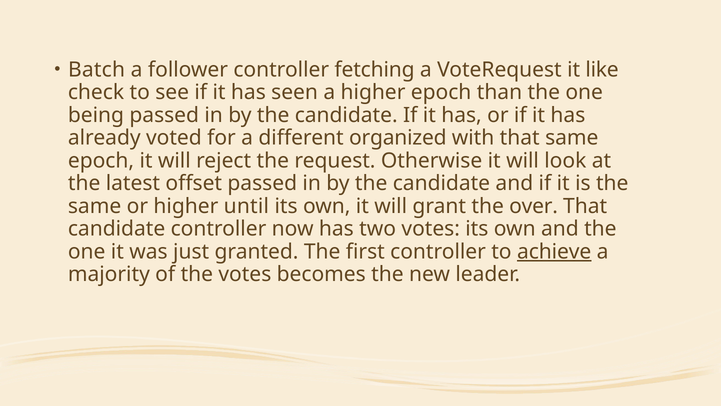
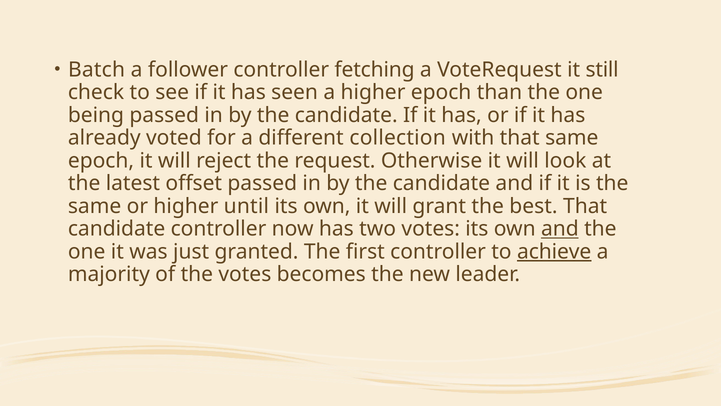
like: like -> still (602, 70)
organized: organized -> collection (398, 138)
over: over -> best (533, 206)
and underline: none -> present (560, 229)
